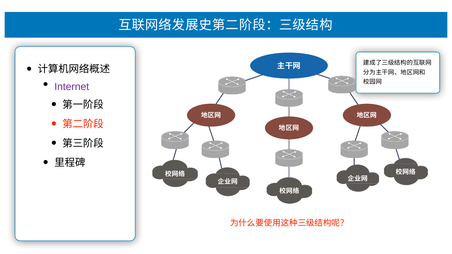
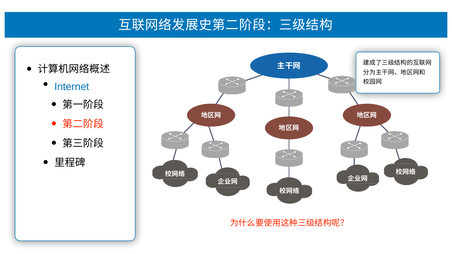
Internet colour: purple -> blue (72, 87)
